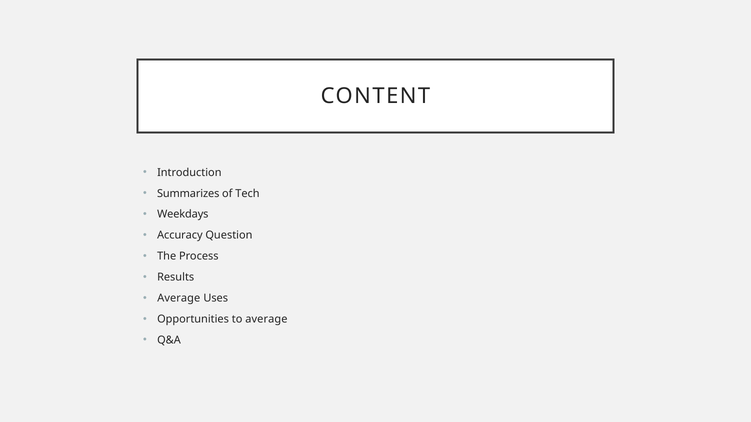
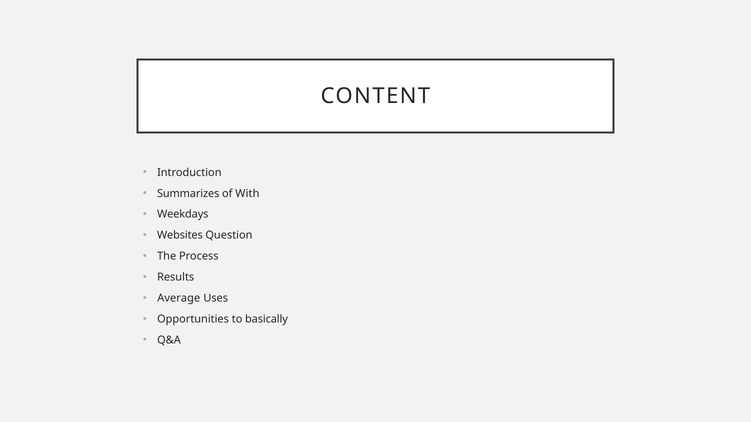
Tech: Tech -> With (247, 194)
Accuracy: Accuracy -> Websites (180, 236)
to average: average -> basically (266, 319)
